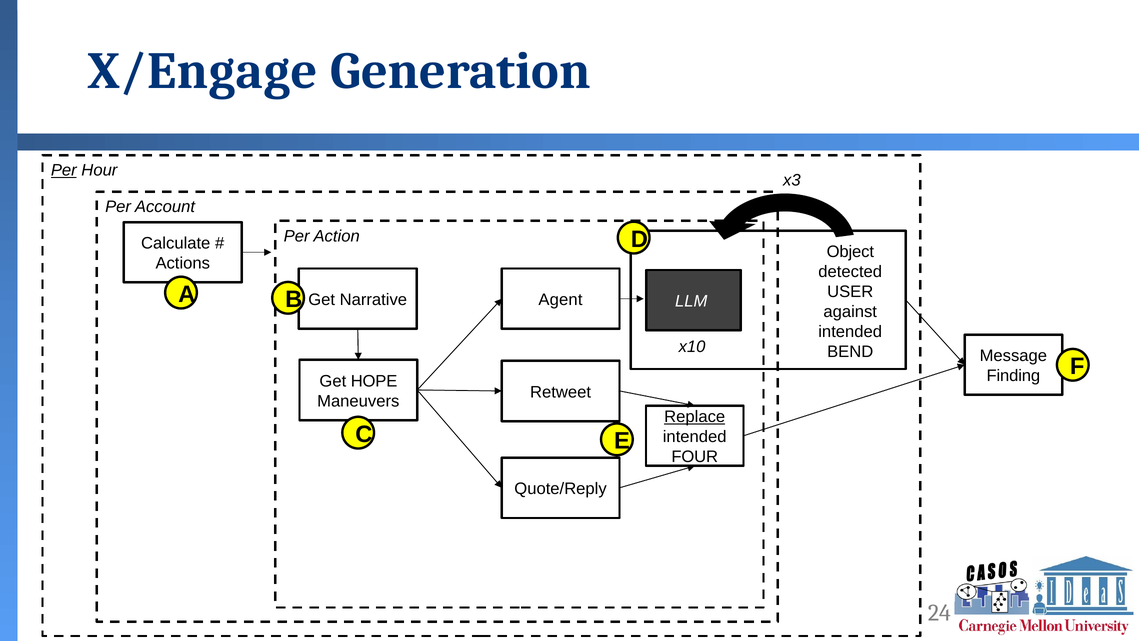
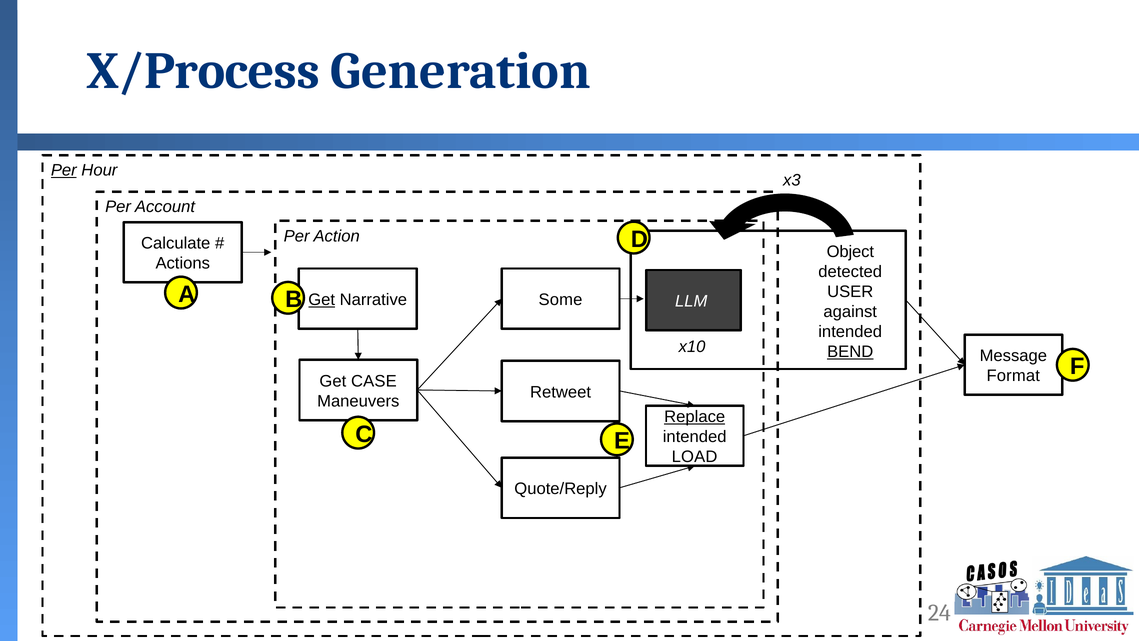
X/Engage: X/Engage -> X/Process (203, 71)
Get underline: none -> present (322, 300)
Agent: Agent -> Some (560, 300)
BEND underline: none -> present (850, 352)
Finding: Finding -> Format (1013, 376)
HOPE: HOPE -> CASE (374, 381)
FOUR: FOUR -> LOAD (695, 457)
